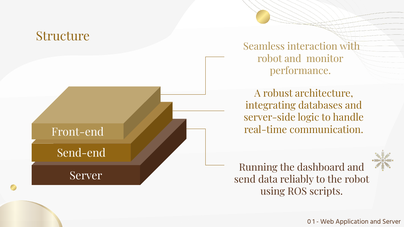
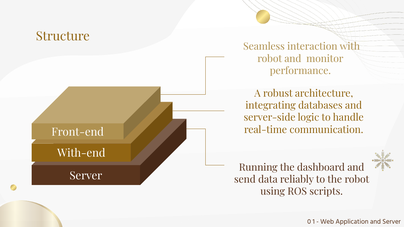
Send-end: Send-end -> With-end (81, 153)
